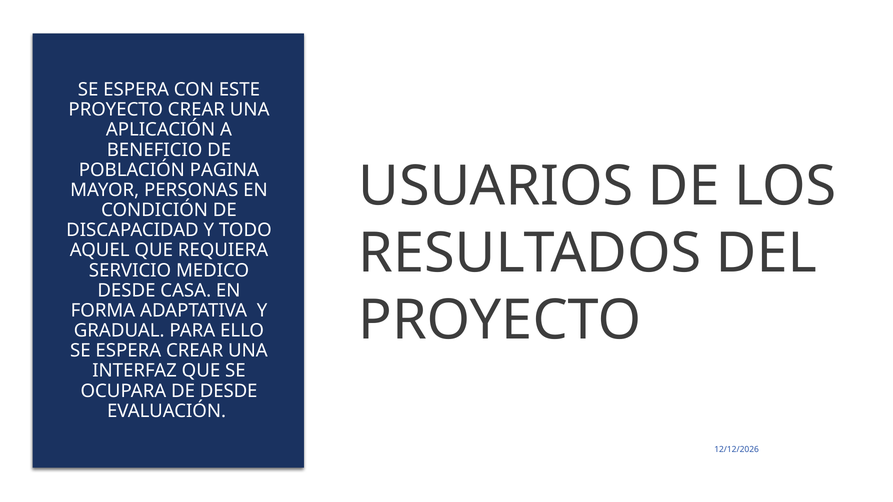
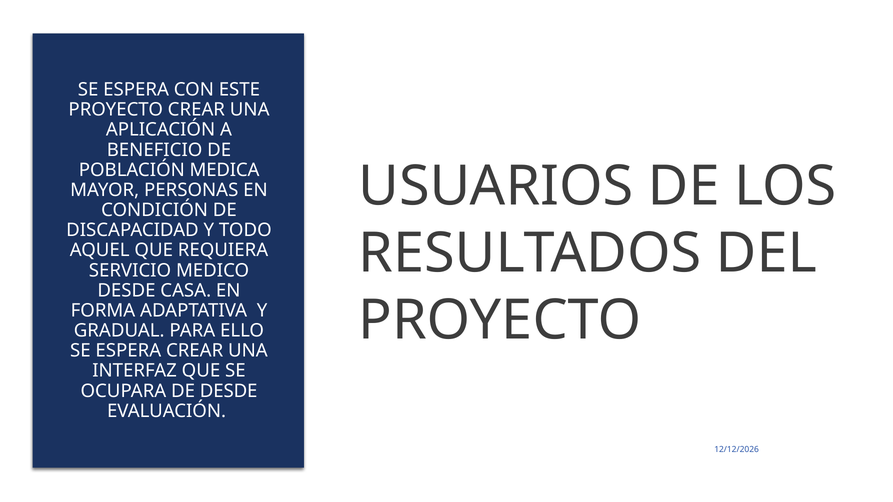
PAGINA: PAGINA -> MEDICA (224, 170)
